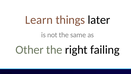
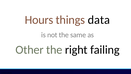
Learn: Learn -> Hours (39, 20)
later: later -> data (99, 20)
